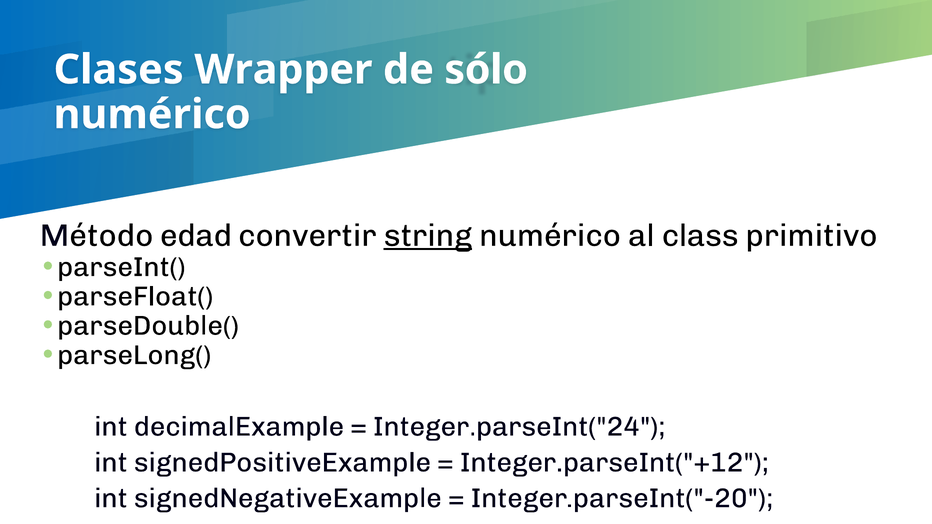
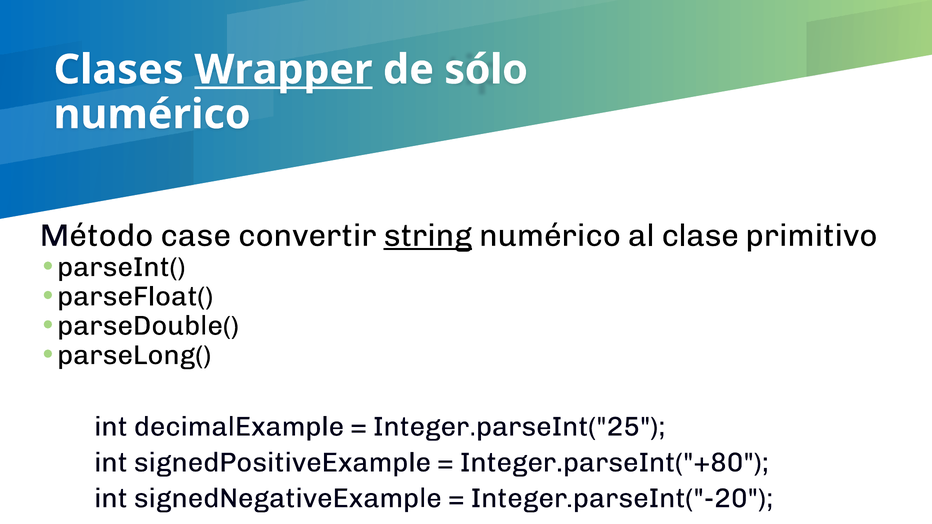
Wrapper underline: none -> present (283, 70)
edad: edad -> case (196, 236)
class: class -> clase (700, 236)
Integer.parseInt("24: Integer.parseInt("24 -> Integer.parseInt("25 (519, 427)
Integer.parseInt("+12: Integer.parseInt("+12 -> Integer.parseInt("+80 (614, 463)
